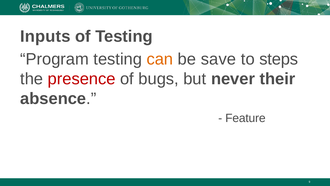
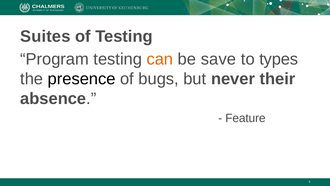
Inputs: Inputs -> Suites (45, 36)
steps: steps -> types (279, 59)
presence colour: red -> black (82, 79)
